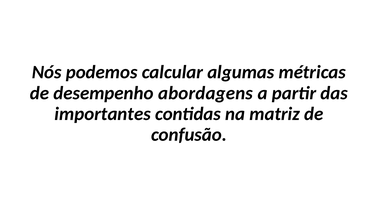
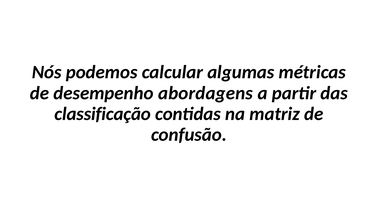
importantes: importantes -> classificação (103, 114)
